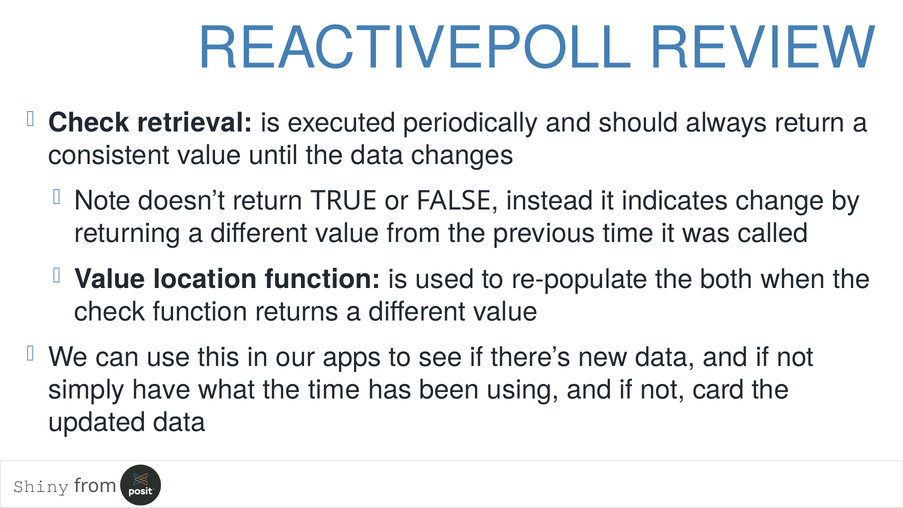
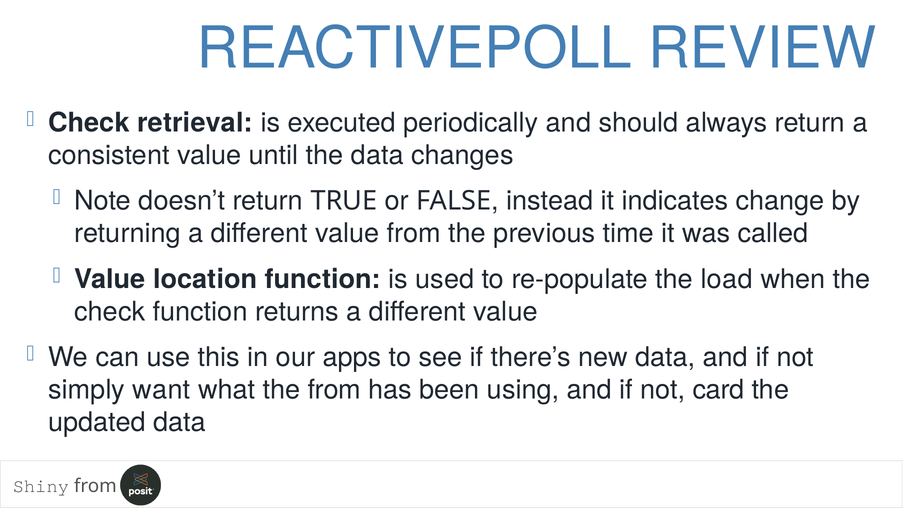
both: both -> load (727, 279)
have: have -> want (161, 390)
the time: time -> from (334, 390)
